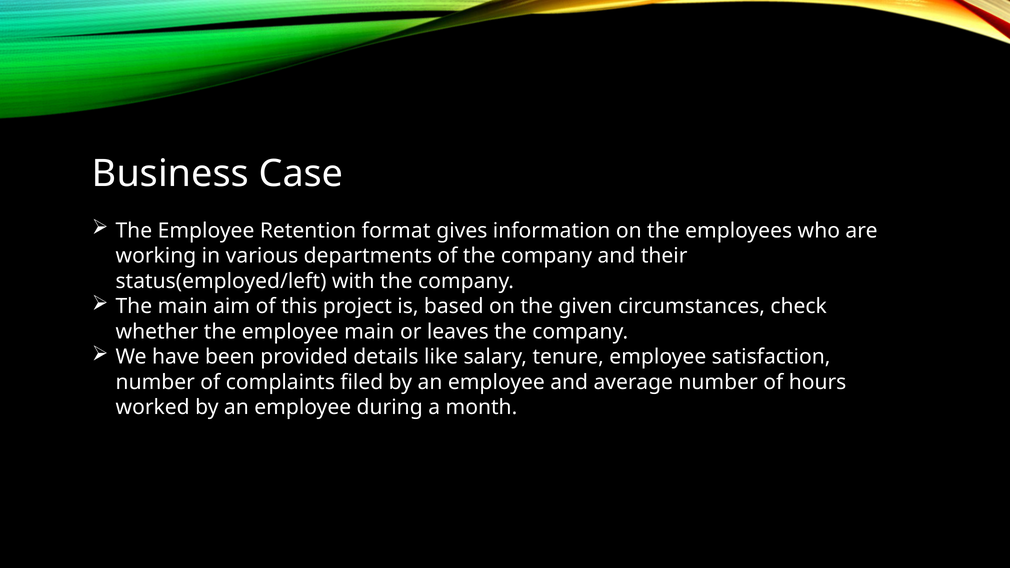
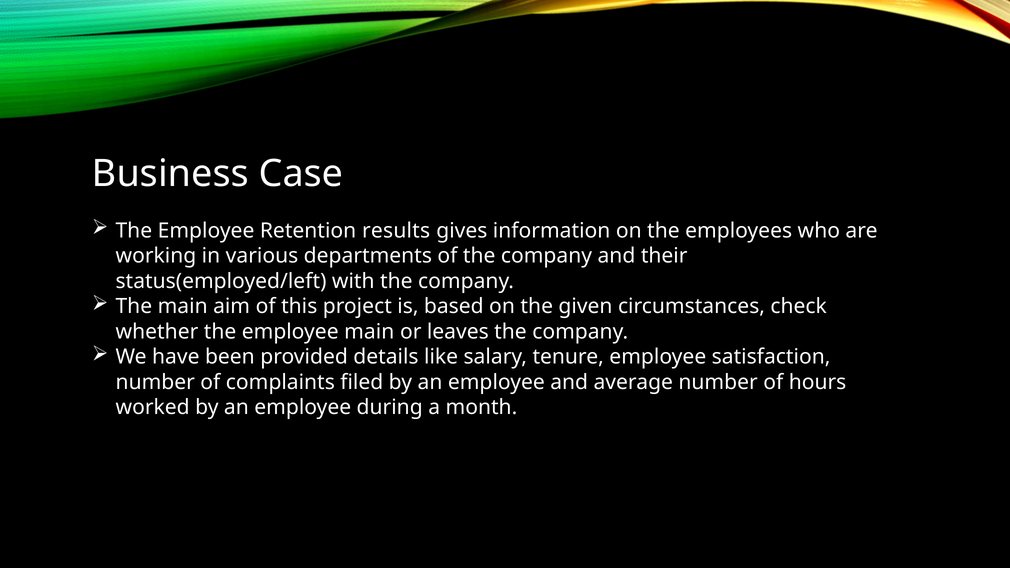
format: format -> results (396, 231)
